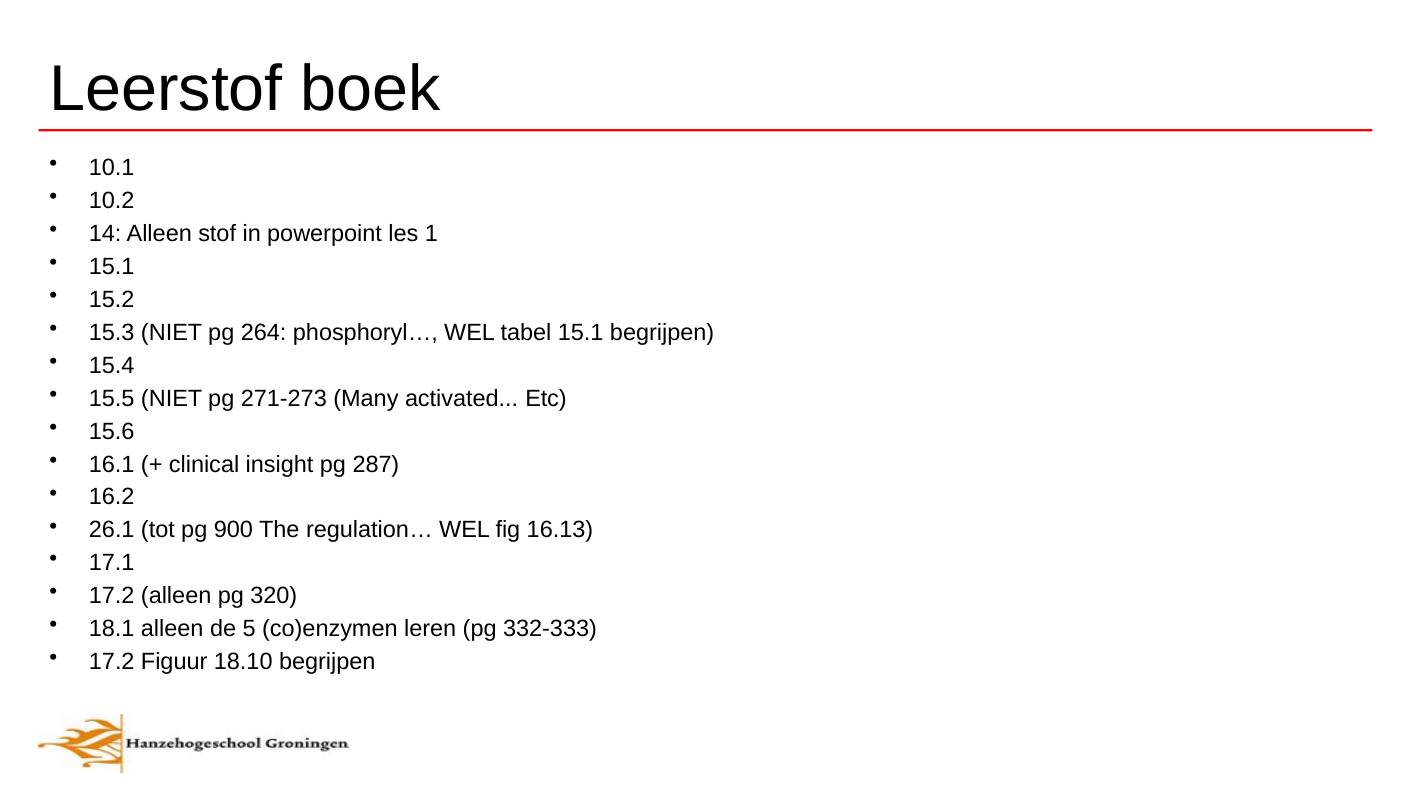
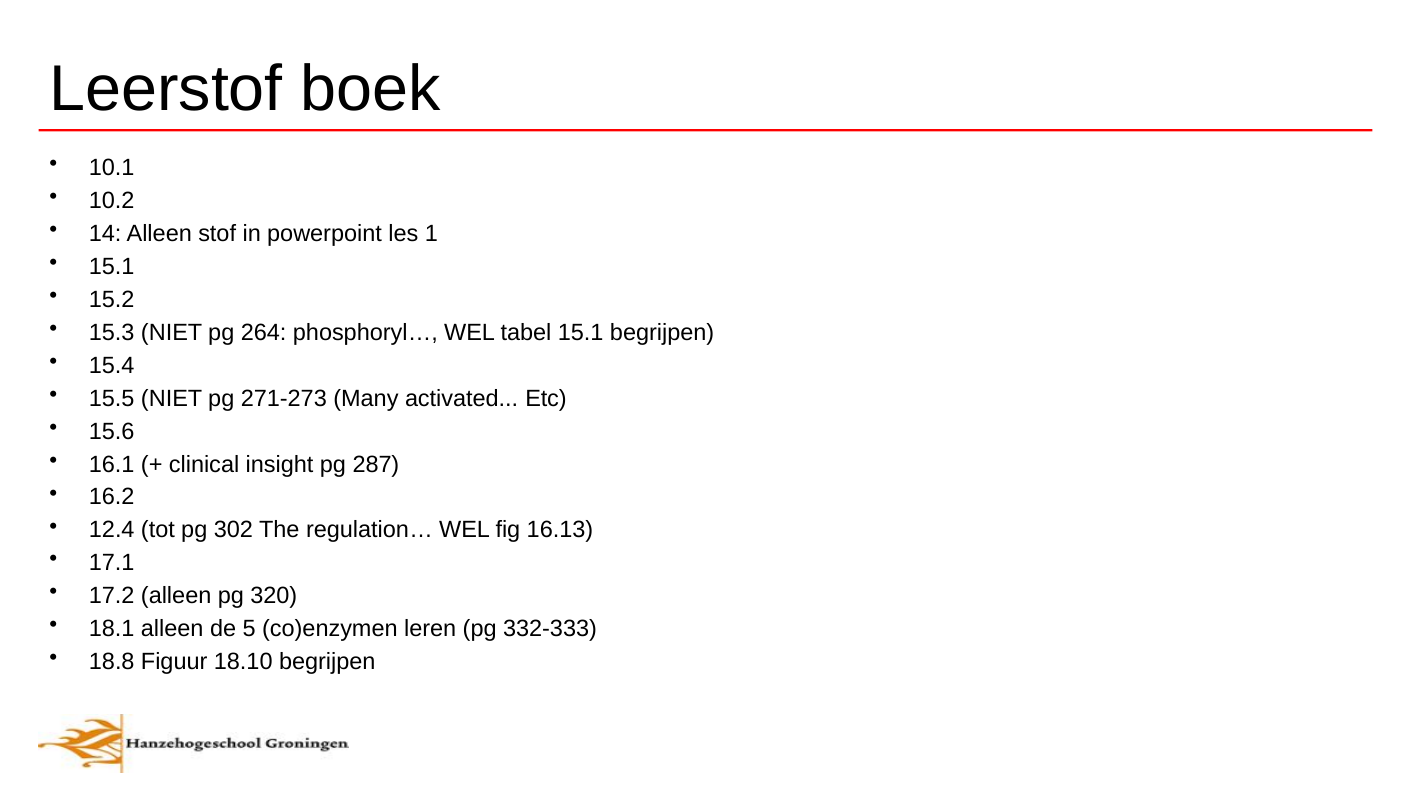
26.1: 26.1 -> 12.4 (112, 530)
900: 900 -> 302 (233, 530)
17.2: 17.2 -> 18.8 (112, 662)
